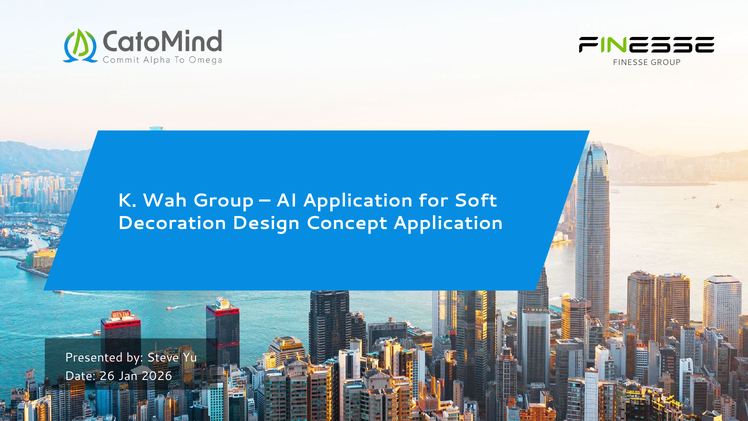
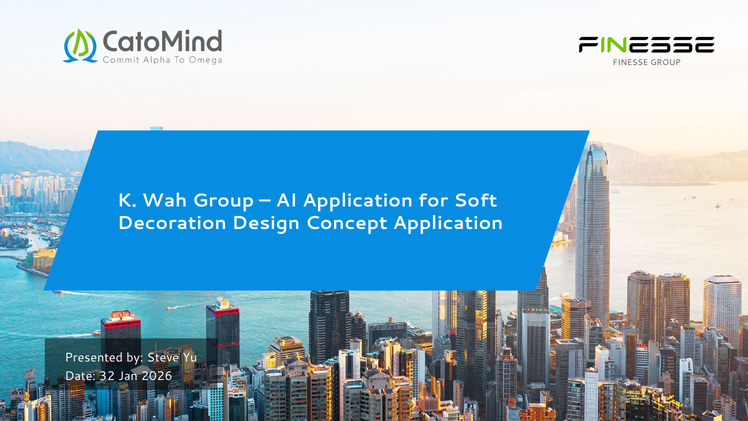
26: 26 -> 32 (107, 376)
